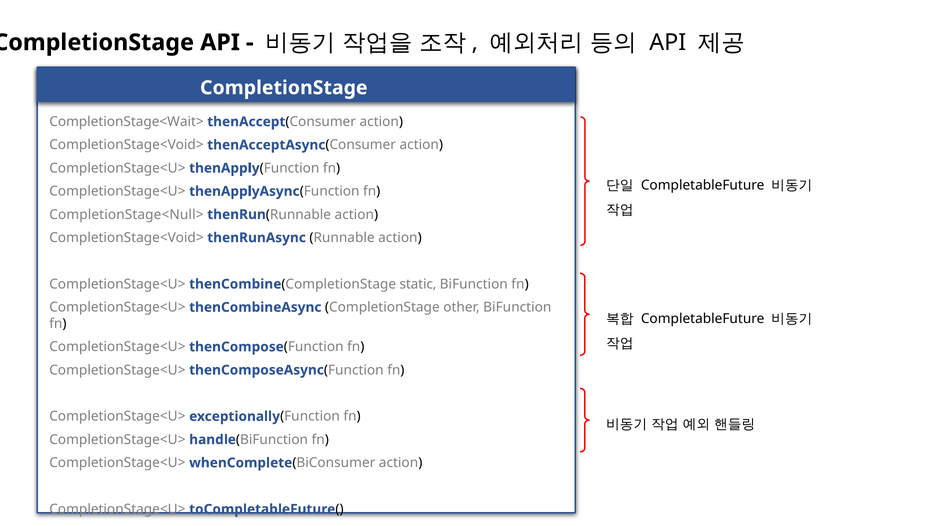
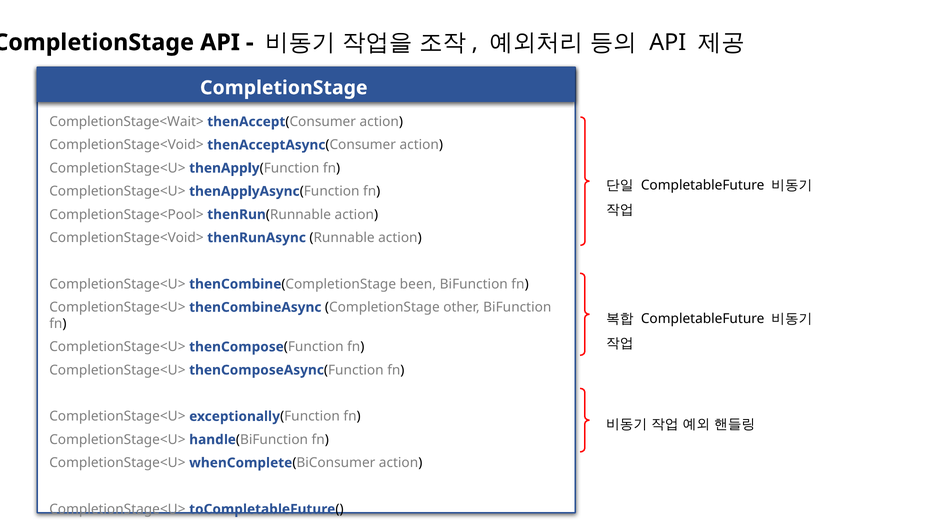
CompletionStage<Null>: CompletionStage<Null> -> CompletionStage<Pool> (126, 214)
static: static -> been (418, 284)
